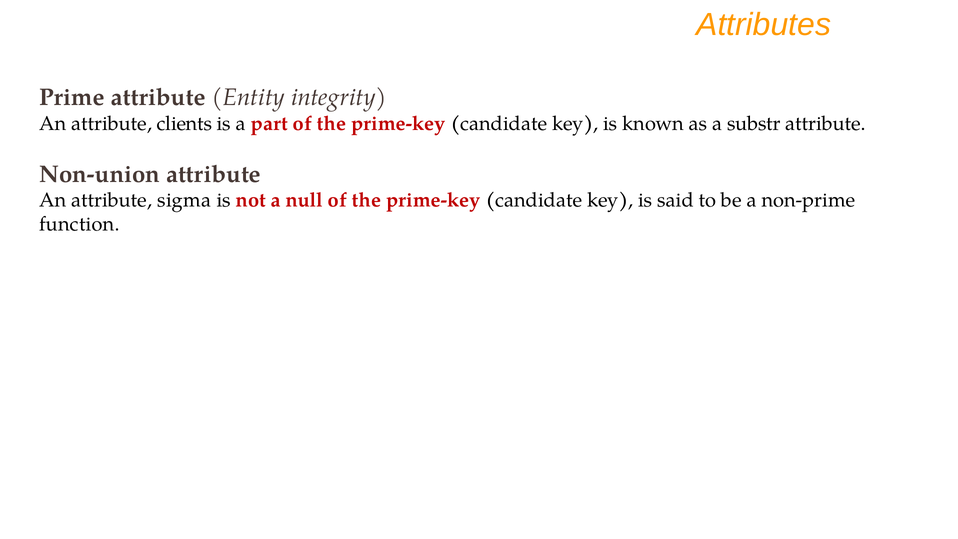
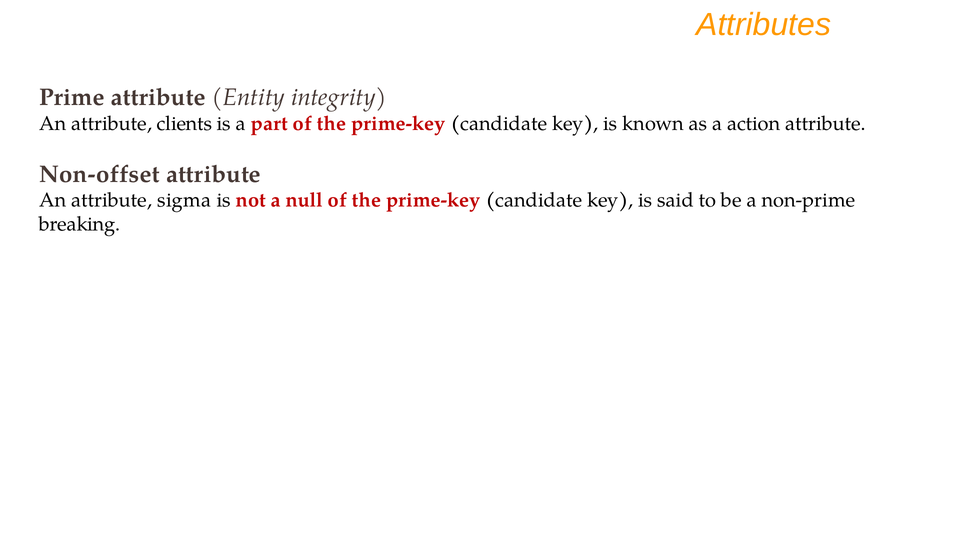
substr: substr -> action (754, 123)
Non-union: Non-union -> Non-offset (99, 174)
function: function -> breaking (80, 224)
